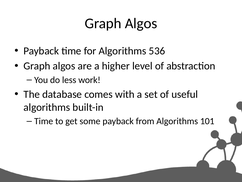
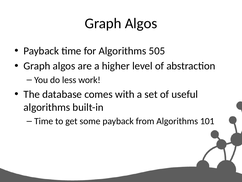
536: 536 -> 505 (157, 51)
